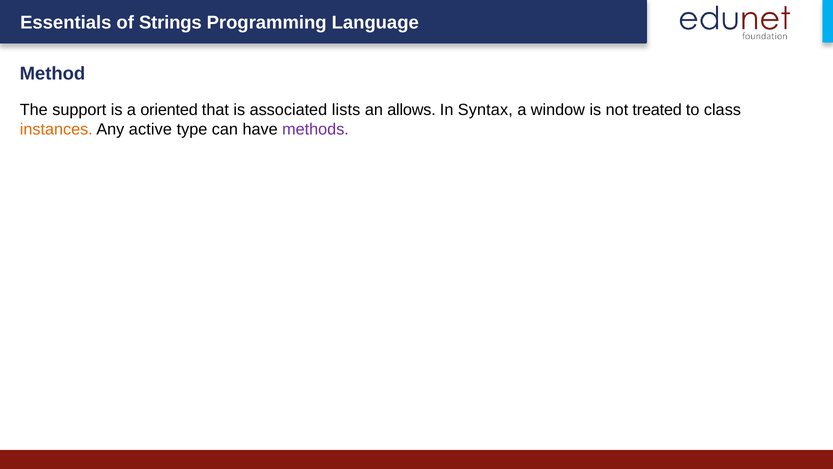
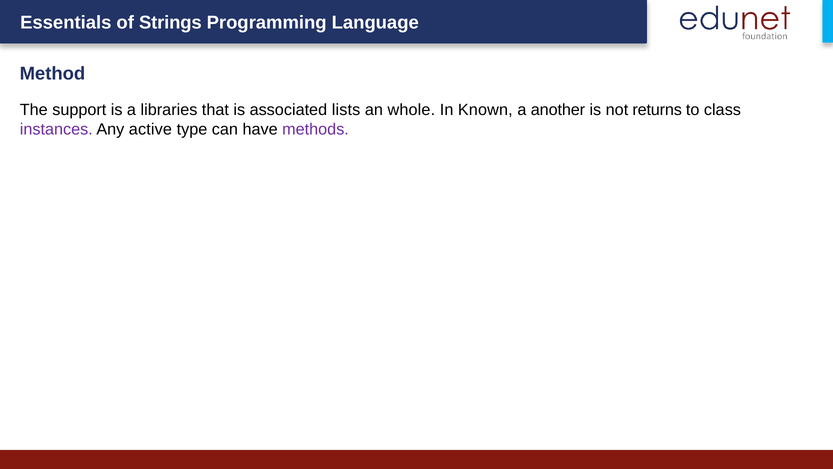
oriented: oriented -> libraries (169, 110)
allows: allows -> whole (411, 110)
Syntax: Syntax -> Known (485, 110)
window: window -> another (558, 110)
treated: treated -> returns (657, 110)
instances colour: orange -> purple (56, 129)
